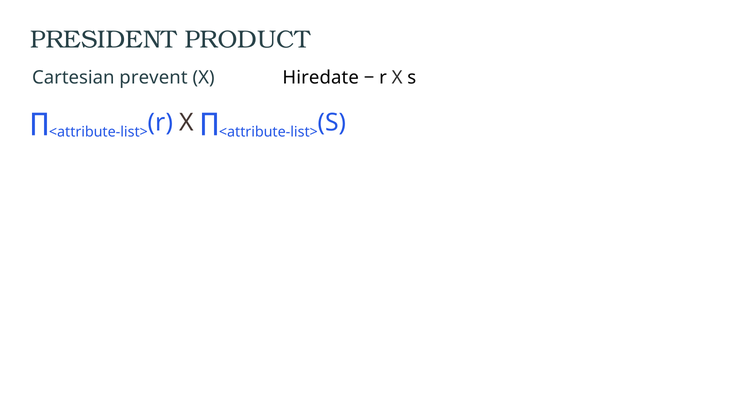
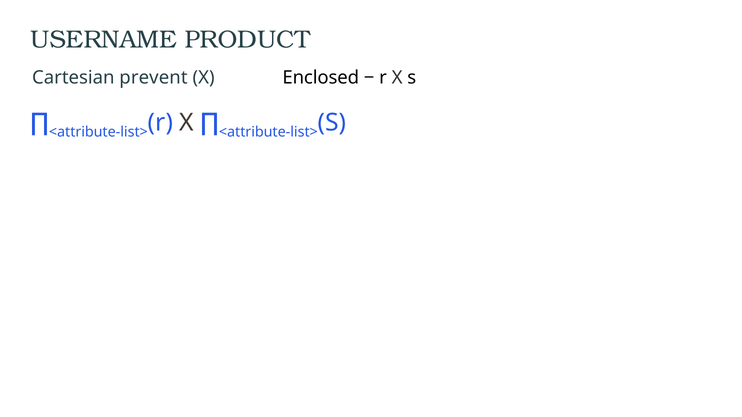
PRESIDENT: PRESIDENT -> USERNAME (104, 40)
Hiredate: Hiredate -> Enclosed (321, 78)
